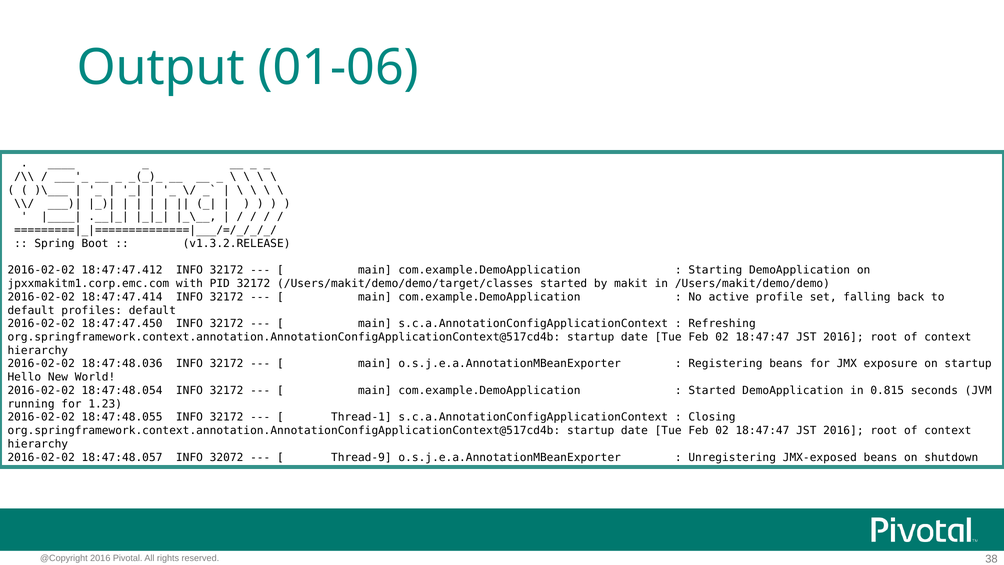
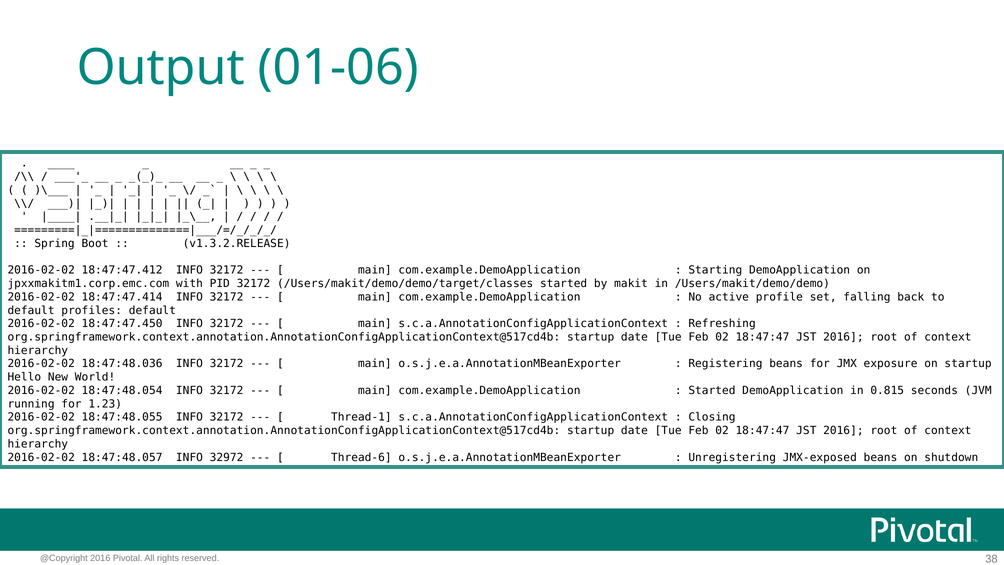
32072: 32072 -> 32972 (227, 457)
Thread-9: Thread-9 -> Thread-6 (361, 457)
